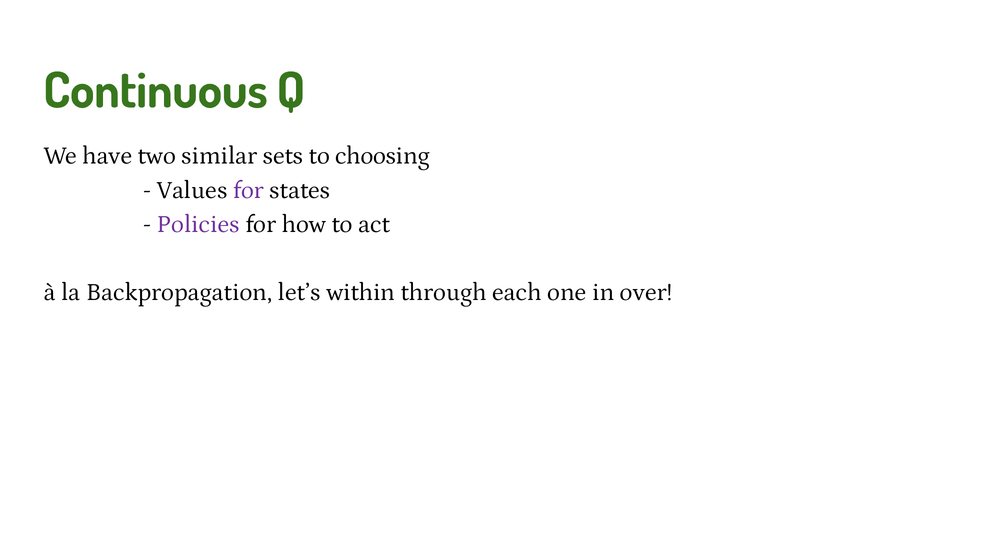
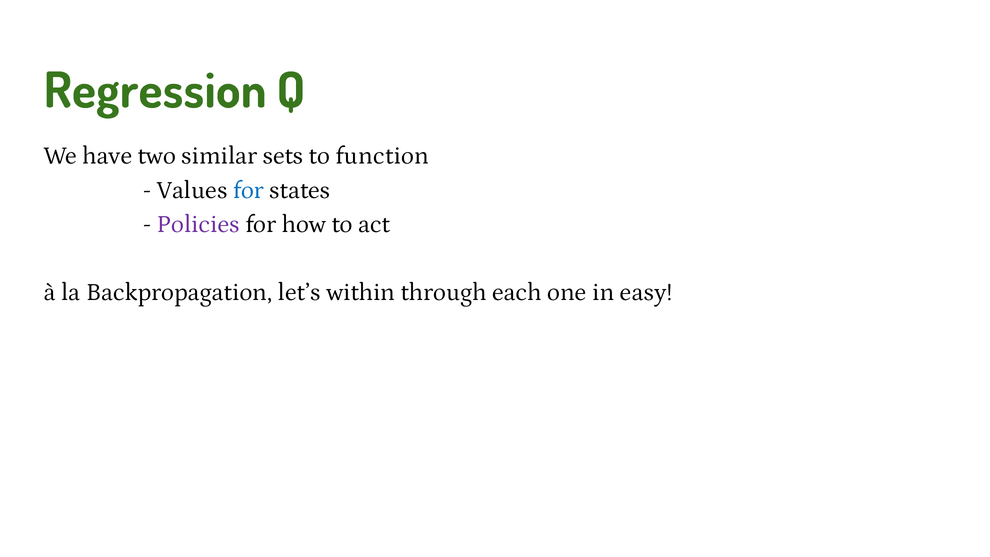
Continuous: Continuous -> Regression (155, 91)
choosing: choosing -> function (382, 156)
for colour: purple -> blue (248, 190)
over: over -> easy (646, 292)
